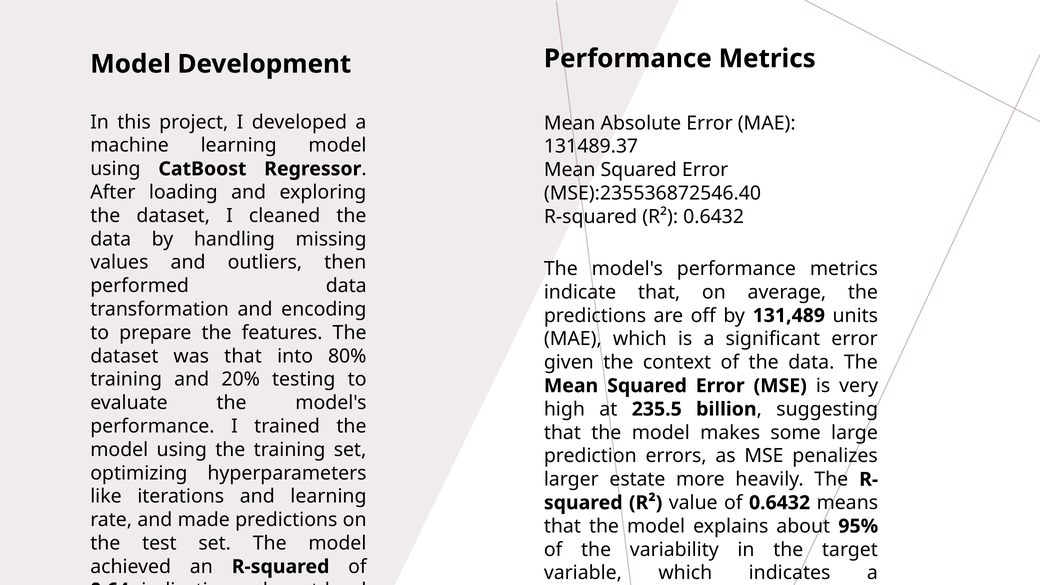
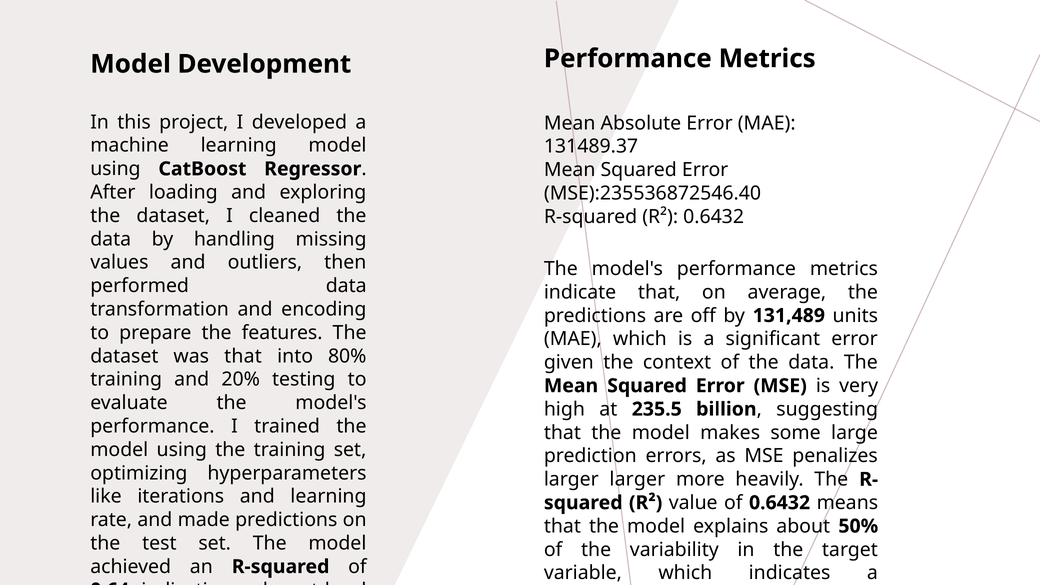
larger estate: estate -> larger (637, 479)
95%: 95% -> 50% (858, 526)
